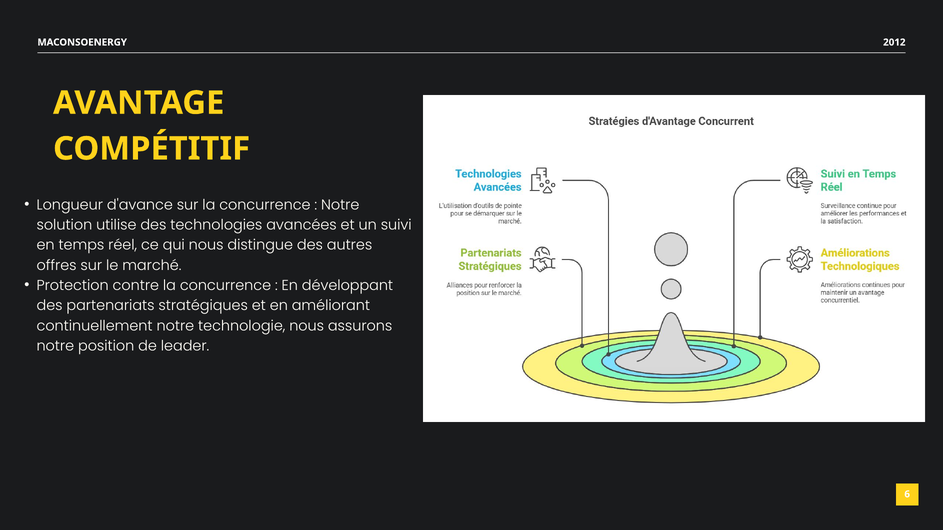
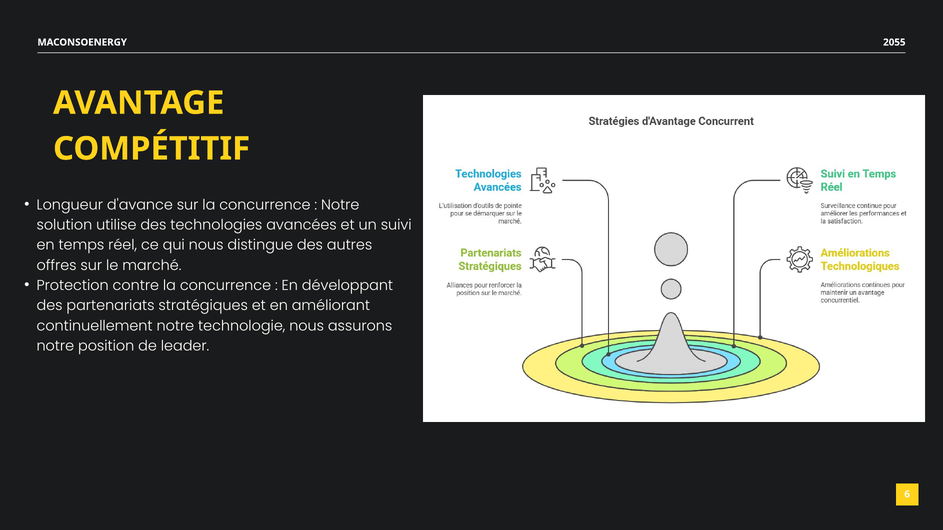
2012: 2012 -> 2055 (894, 42)
